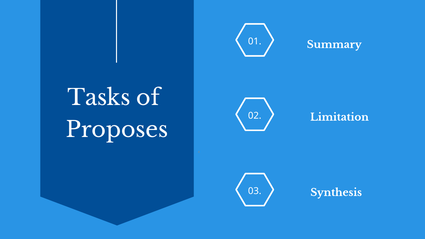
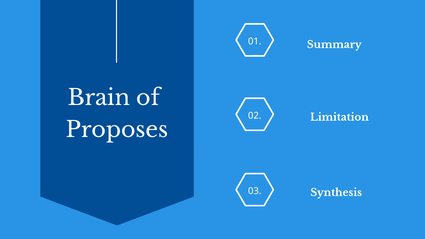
Tasks: Tasks -> Brain (99, 98)
